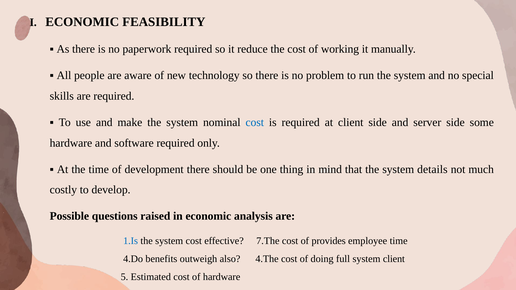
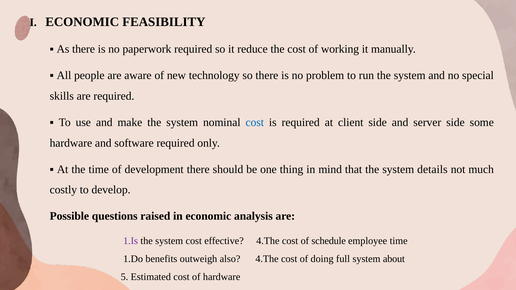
1.Is colour: blue -> purple (131, 241)
effective 7.The: 7.The -> 4.The (268, 241)
provides: provides -> schedule (329, 241)
4.Do: 4.Do -> 1.Do (133, 259)
system client: client -> about (394, 259)
